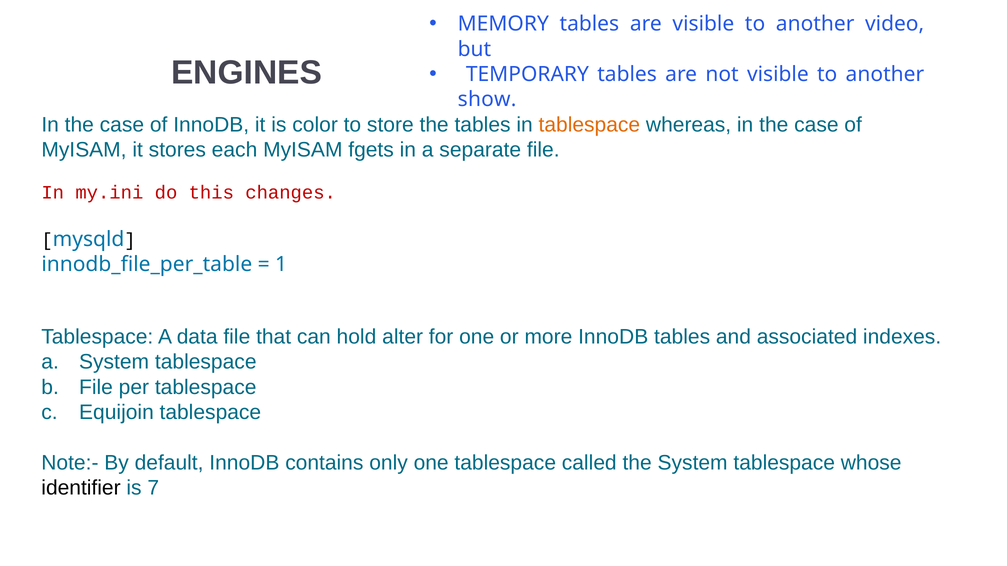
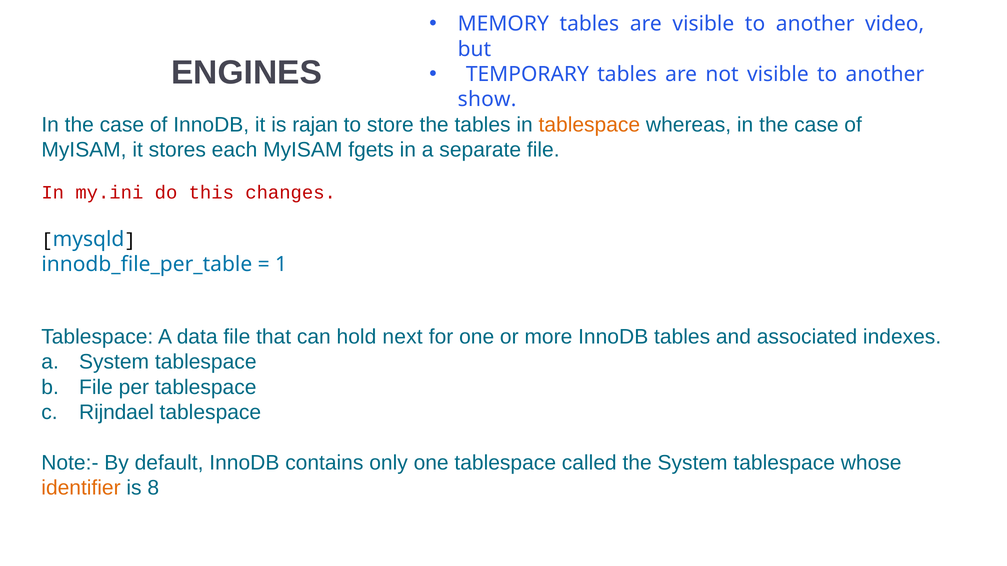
color: color -> rajan (315, 125)
alter: alter -> next (403, 337)
Equijoin: Equijoin -> Rijndael (117, 413)
identifier colour: black -> orange (81, 488)
7: 7 -> 8 (153, 488)
